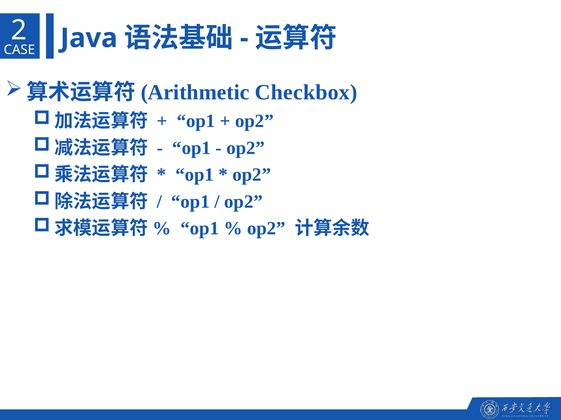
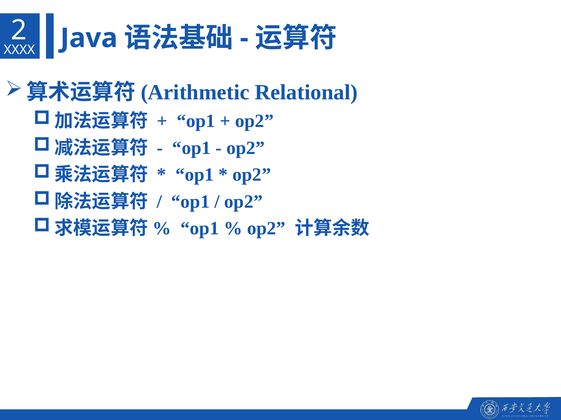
CASE: CASE -> XXXX (19, 50)
Checkbox: Checkbox -> Relational (306, 93)
